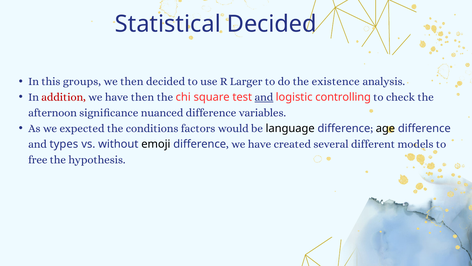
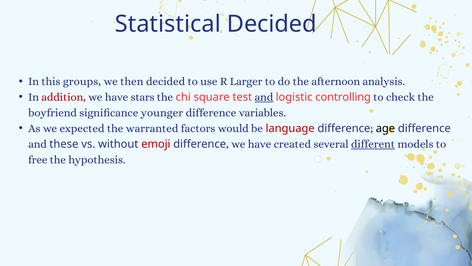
existence: existence -> afternoon (336, 81)
have then: then -> stars (143, 97)
afternoon: afternoon -> boyfriend (53, 113)
nuanced: nuanced -> younger (162, 113)
conditions: conditions -> warranted (152, 128)
language colour: black -> red (290, 128)
types: types -> these (64, 144)
emoji colour: black -> red (156, 144)
different underline: none -> present (373, 144)
